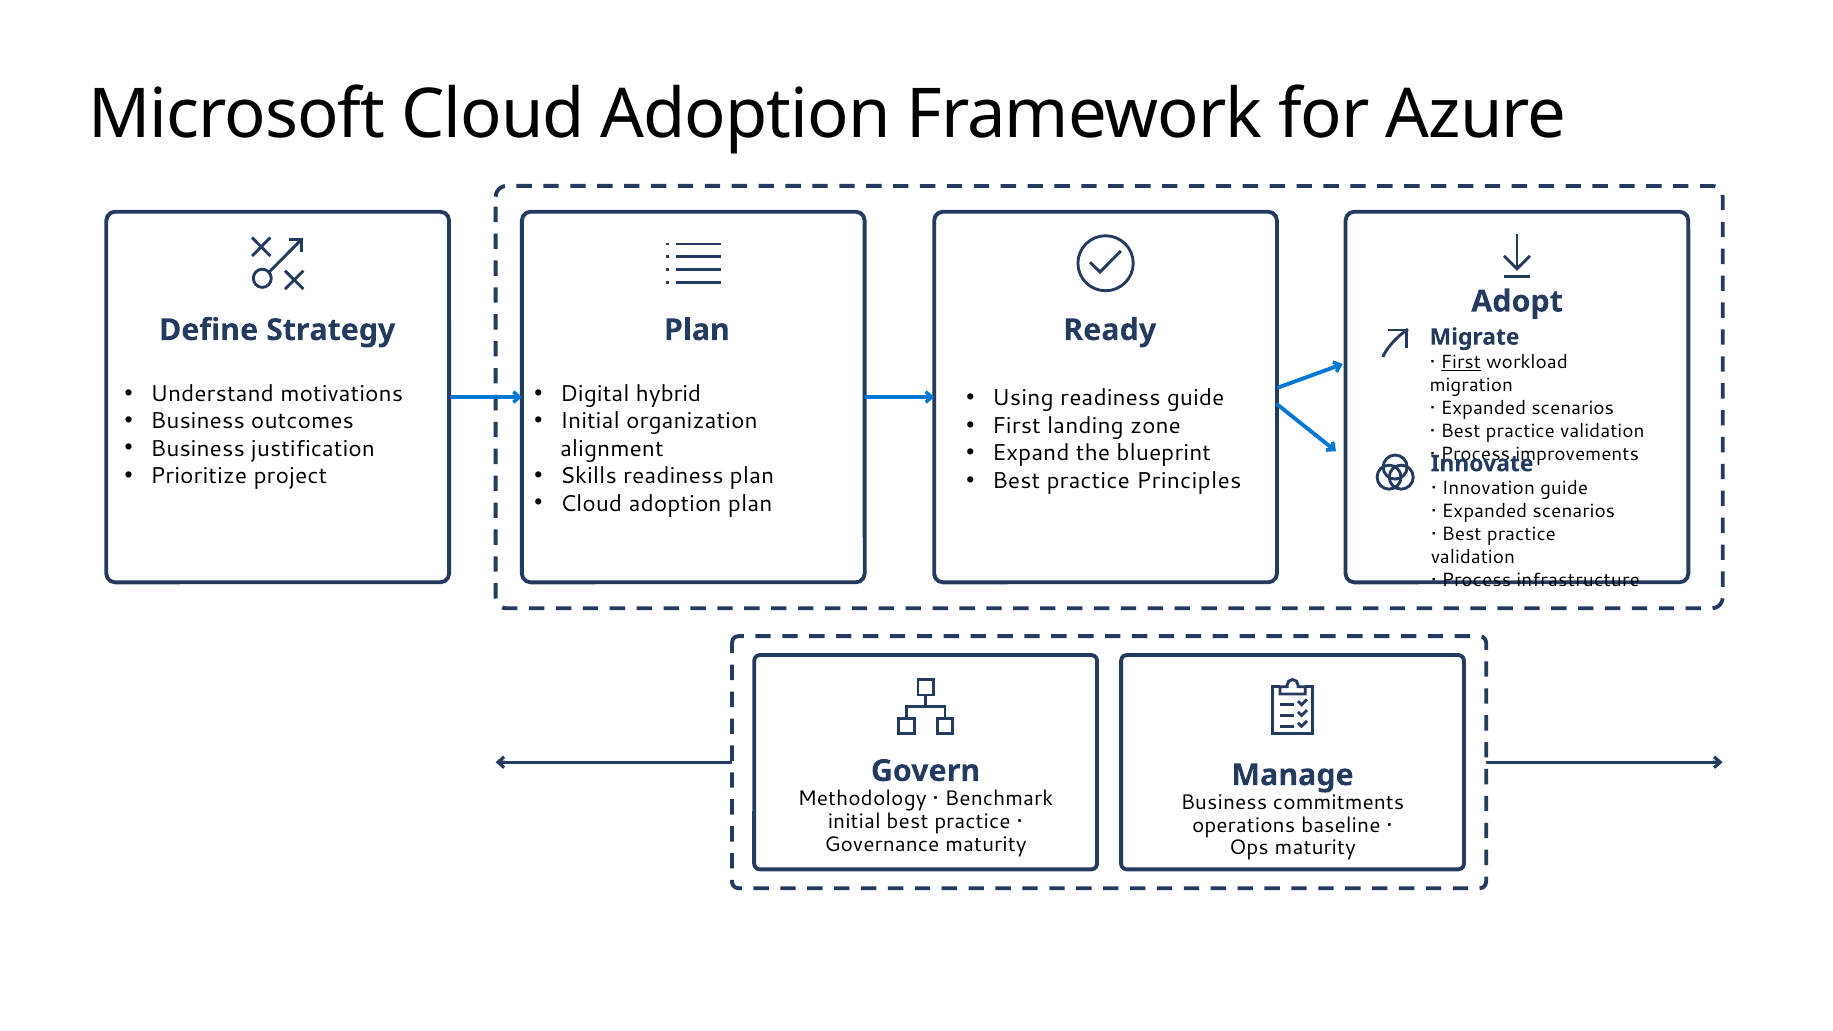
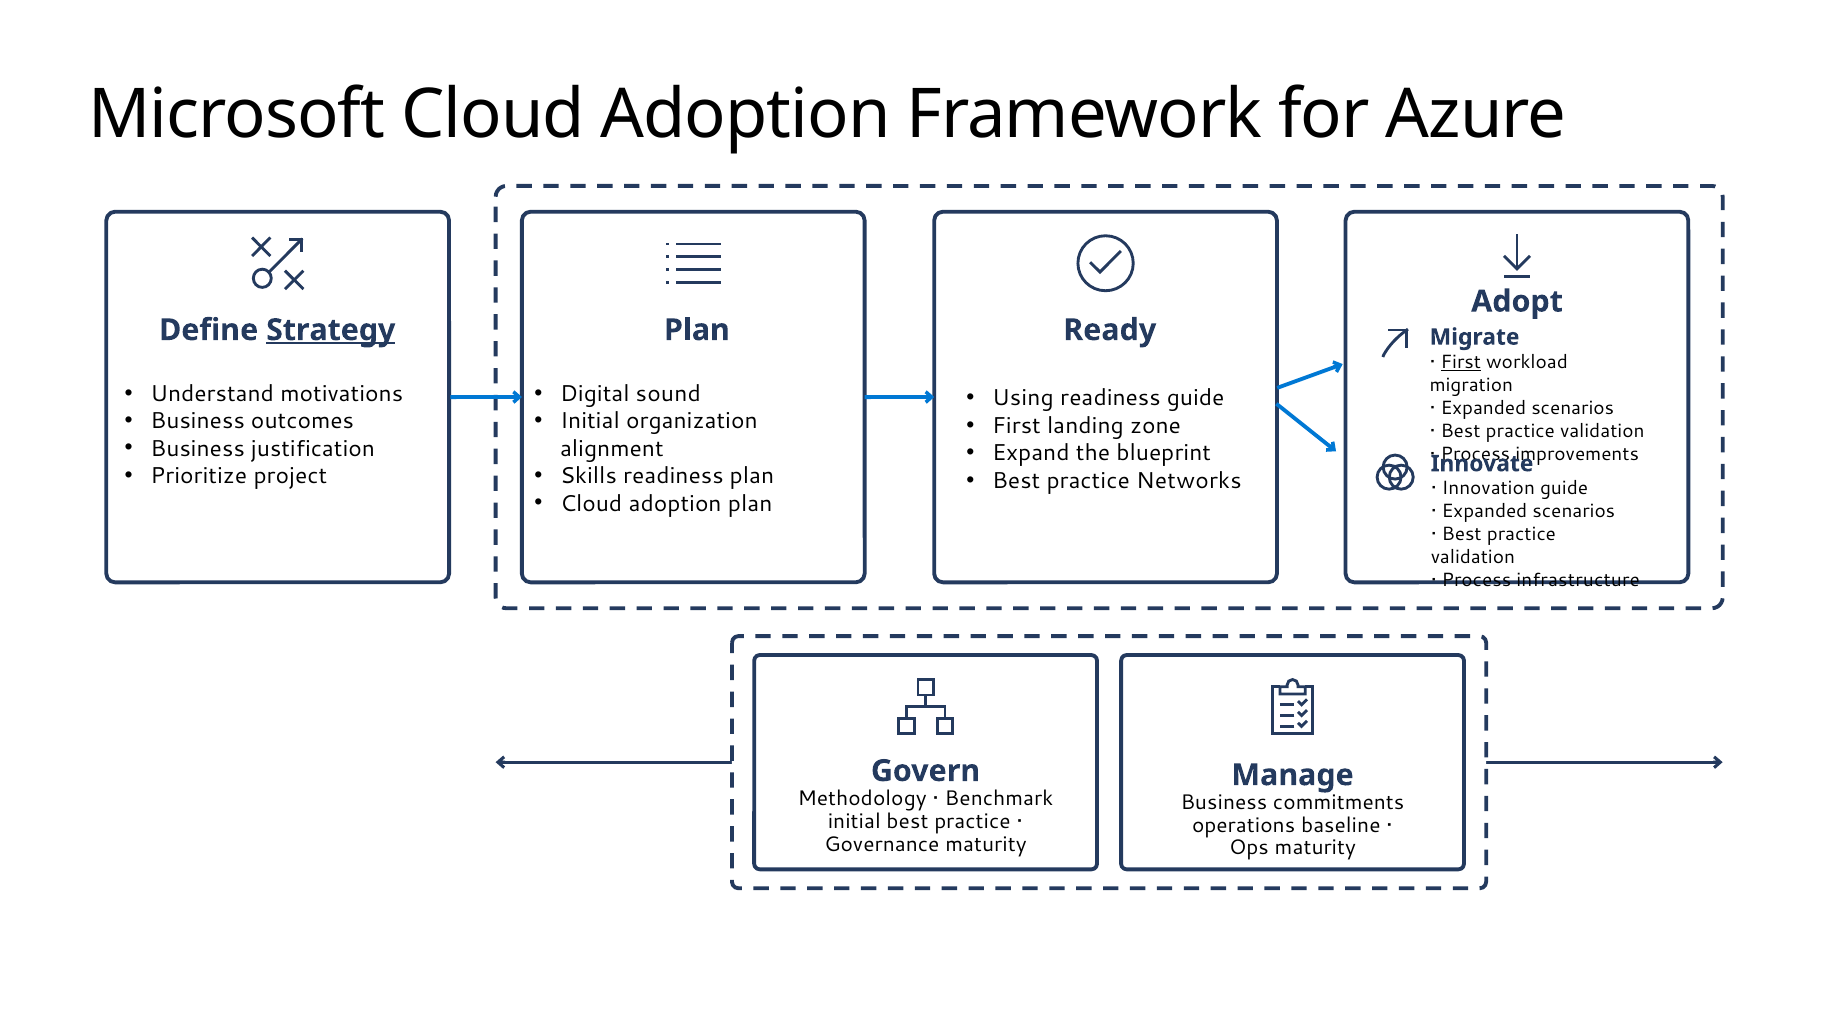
Strategy underline: none -> present (331, 330)
hybrid: hybrid -> sound (668, 394)
Principles: Principles -> Networks (1189, 481)
